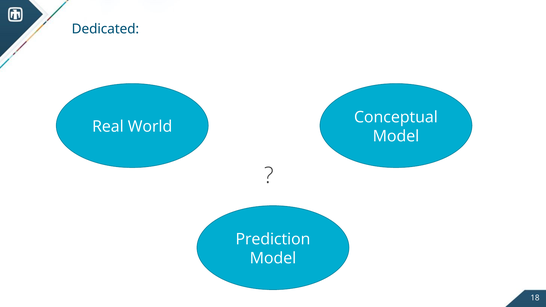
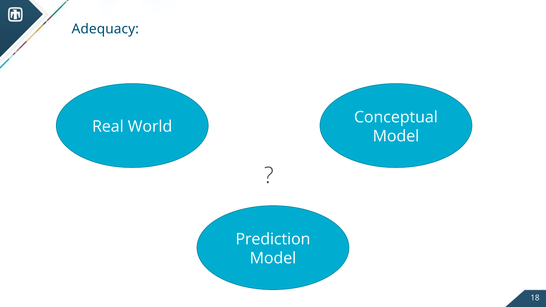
Dedicated: Dedicated -> Adequacy (105, 29)
